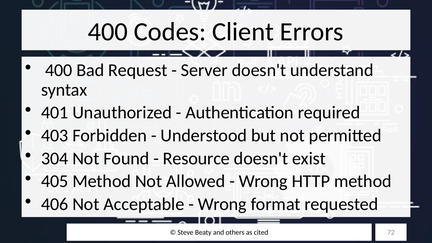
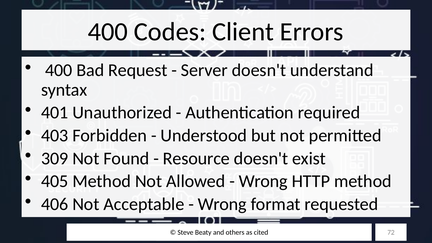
304: 304 -> 309 (55, 158)
